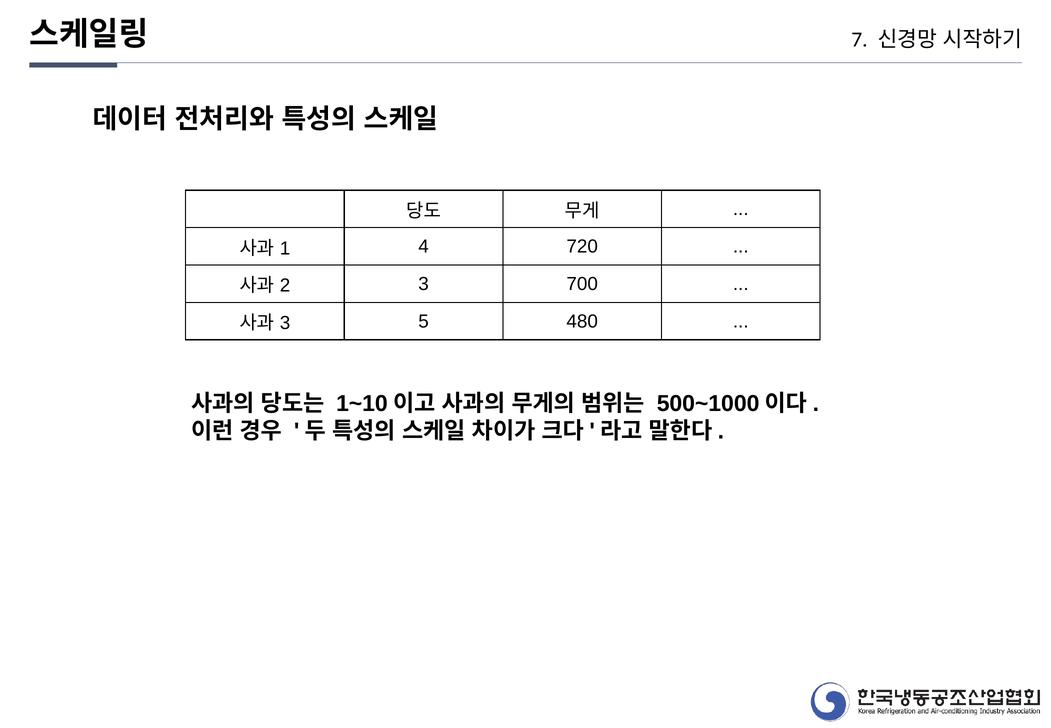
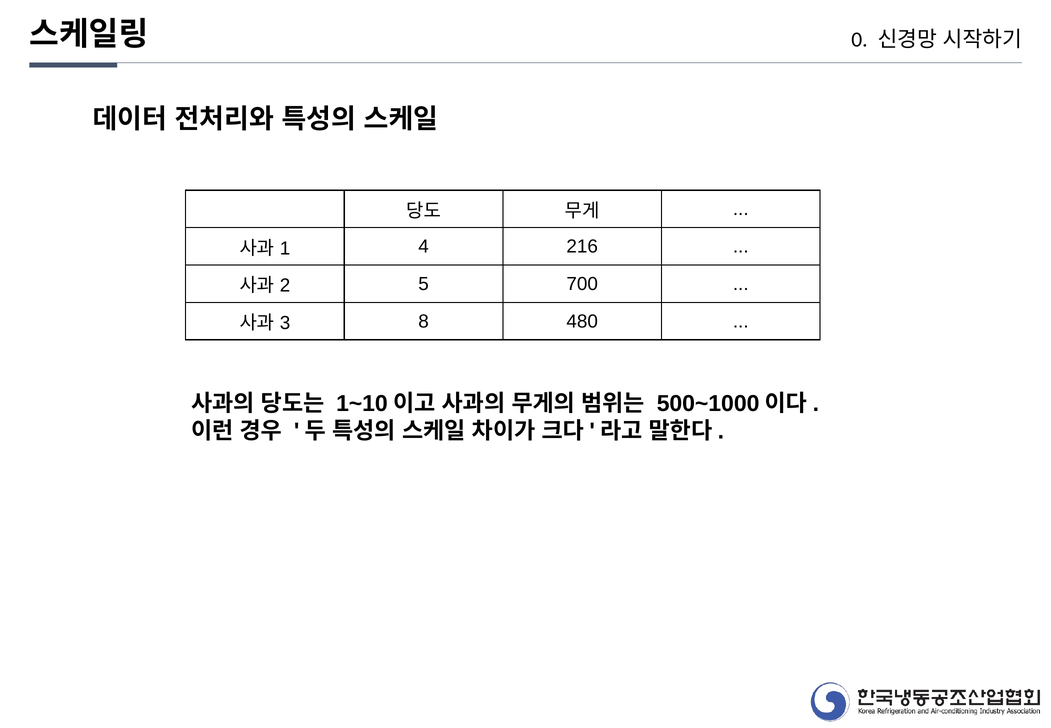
7: 7 -> 0 (859, 40)
720: 720 -> 216 (582, 247)
2 3: 3 -> 5 (424, 284)
5: 5 -> 8 (424, 321)
